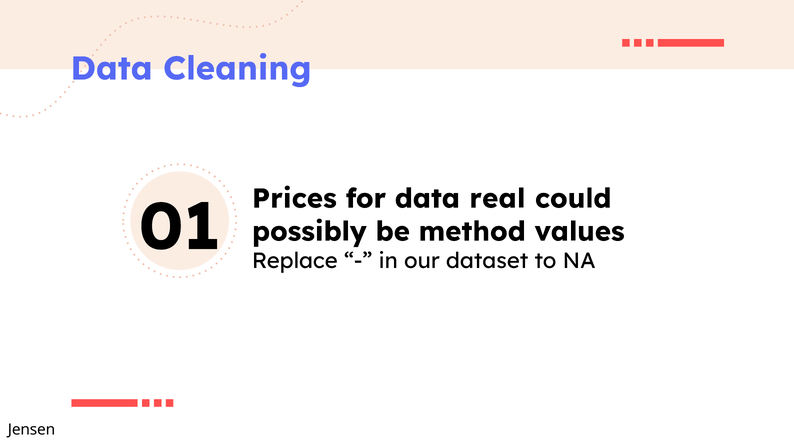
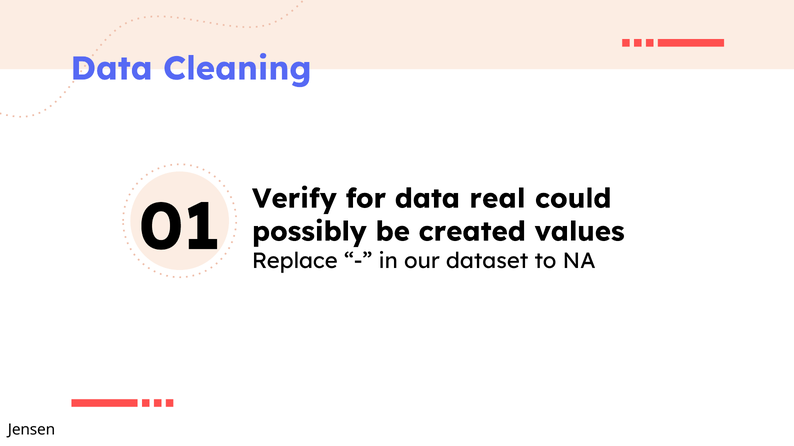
Prices: Prices -> Verify (294, 199)
method: method -> created (472, 232)
